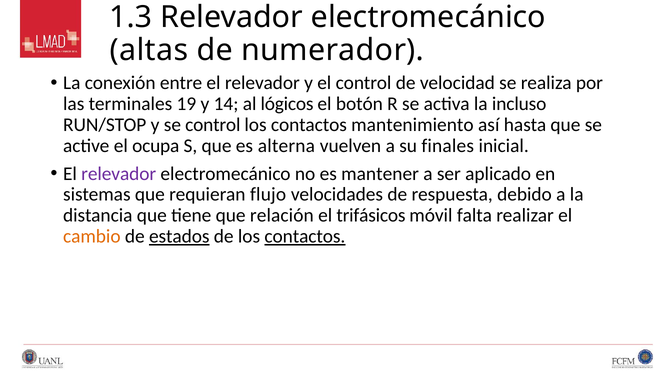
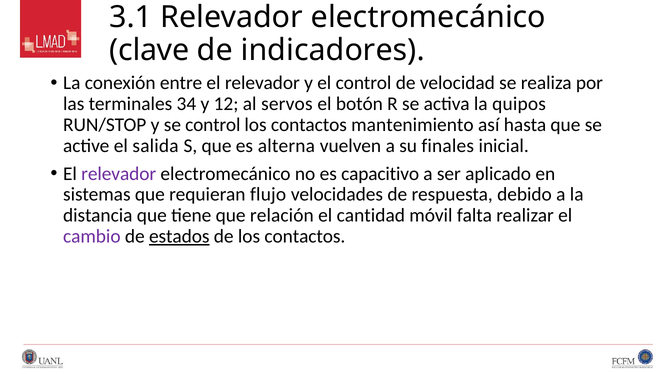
1.3: 1.3 -> 3.1 (131, 17)
altas: altas -> clave (149, 50)
numerador: numerador -> indicadores (333, 50)
19: 19 -> 34 (186, 104)
14: 14 -> 12 (226, 104)
lógicos: lógicos -> servos (287, 104)
incluso: incluso -> quipos (519, 104)
ocupa: ocupa -> salida (156, 146)
mantener: mantener -> capacitivo (380, 173)
trifásicos: trifásicos -> cantidad (371, 215)
cambio colour: orange -> purple (92, 236)
contactos underline: present -> none (305, 236)
